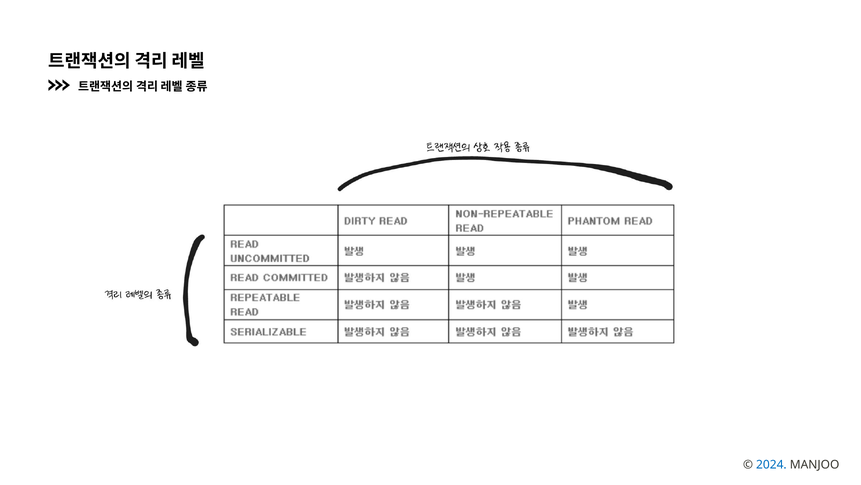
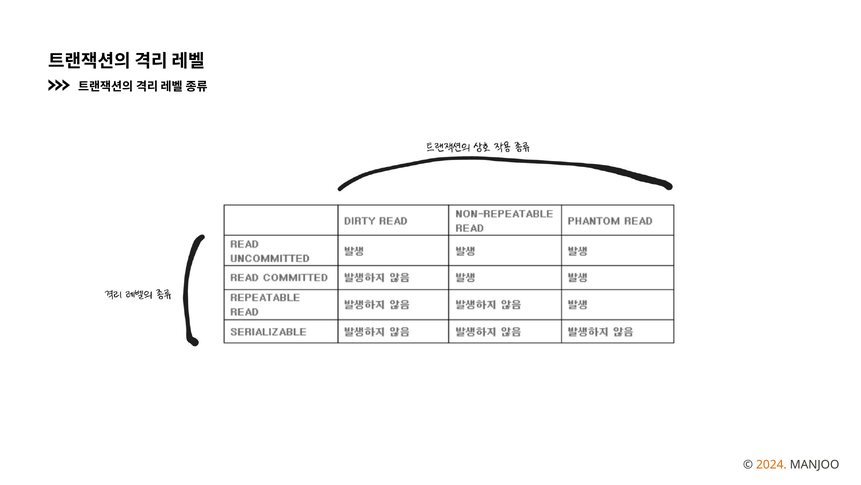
2024 colour: blue -> orange (771, 464)
